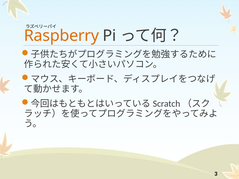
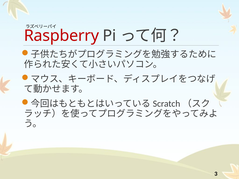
Raspberry colour: orange -> red (61, 36)
